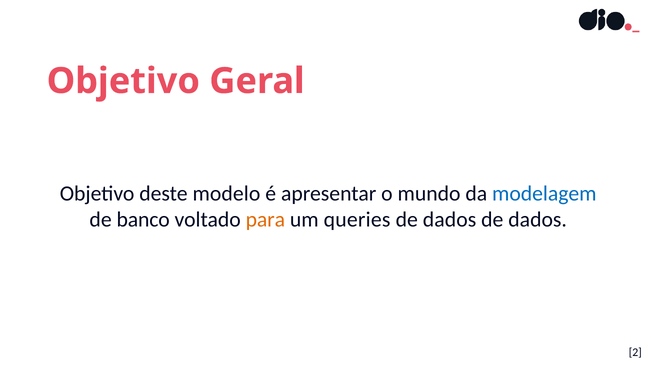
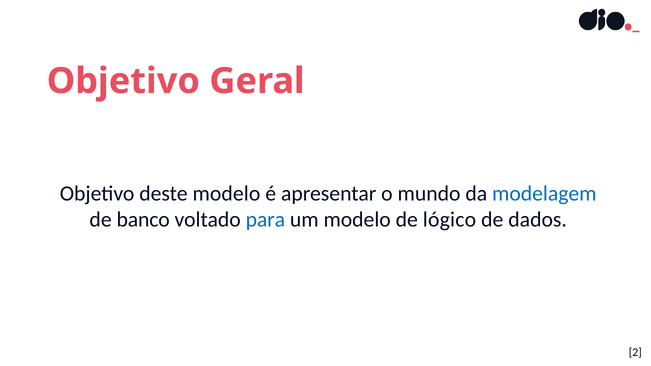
para colour: orange -> blue (265, 220)
um queries: queries -> modelo (357, 220)
dados: dados -> lógico (449, 220)
